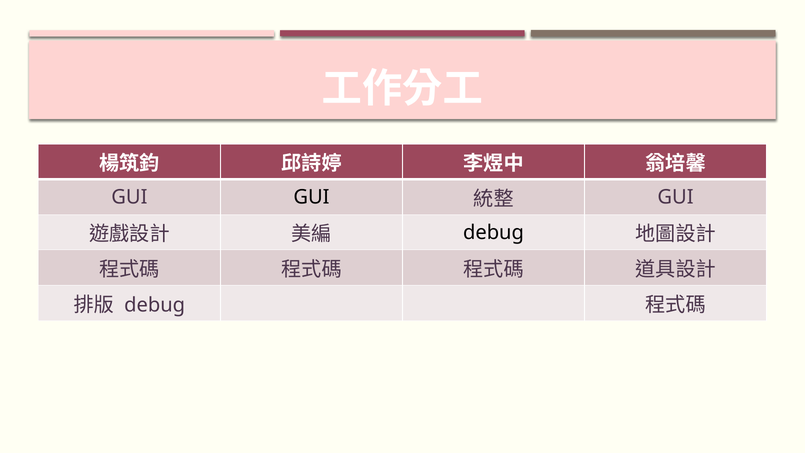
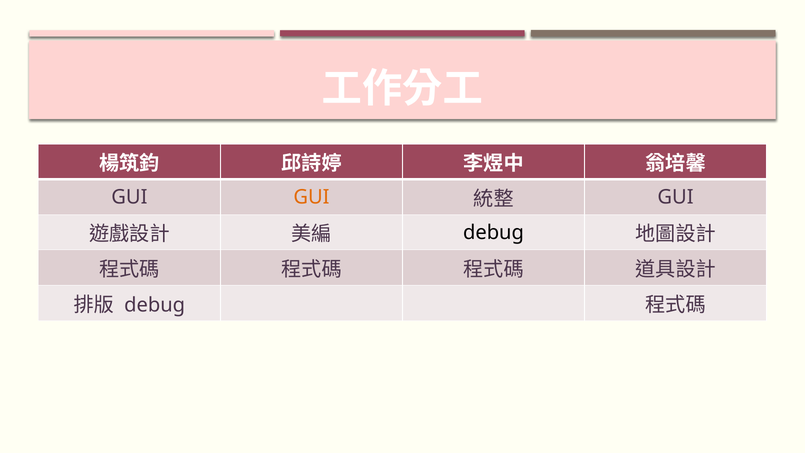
GUI colour: black -> orange (311, 197)
